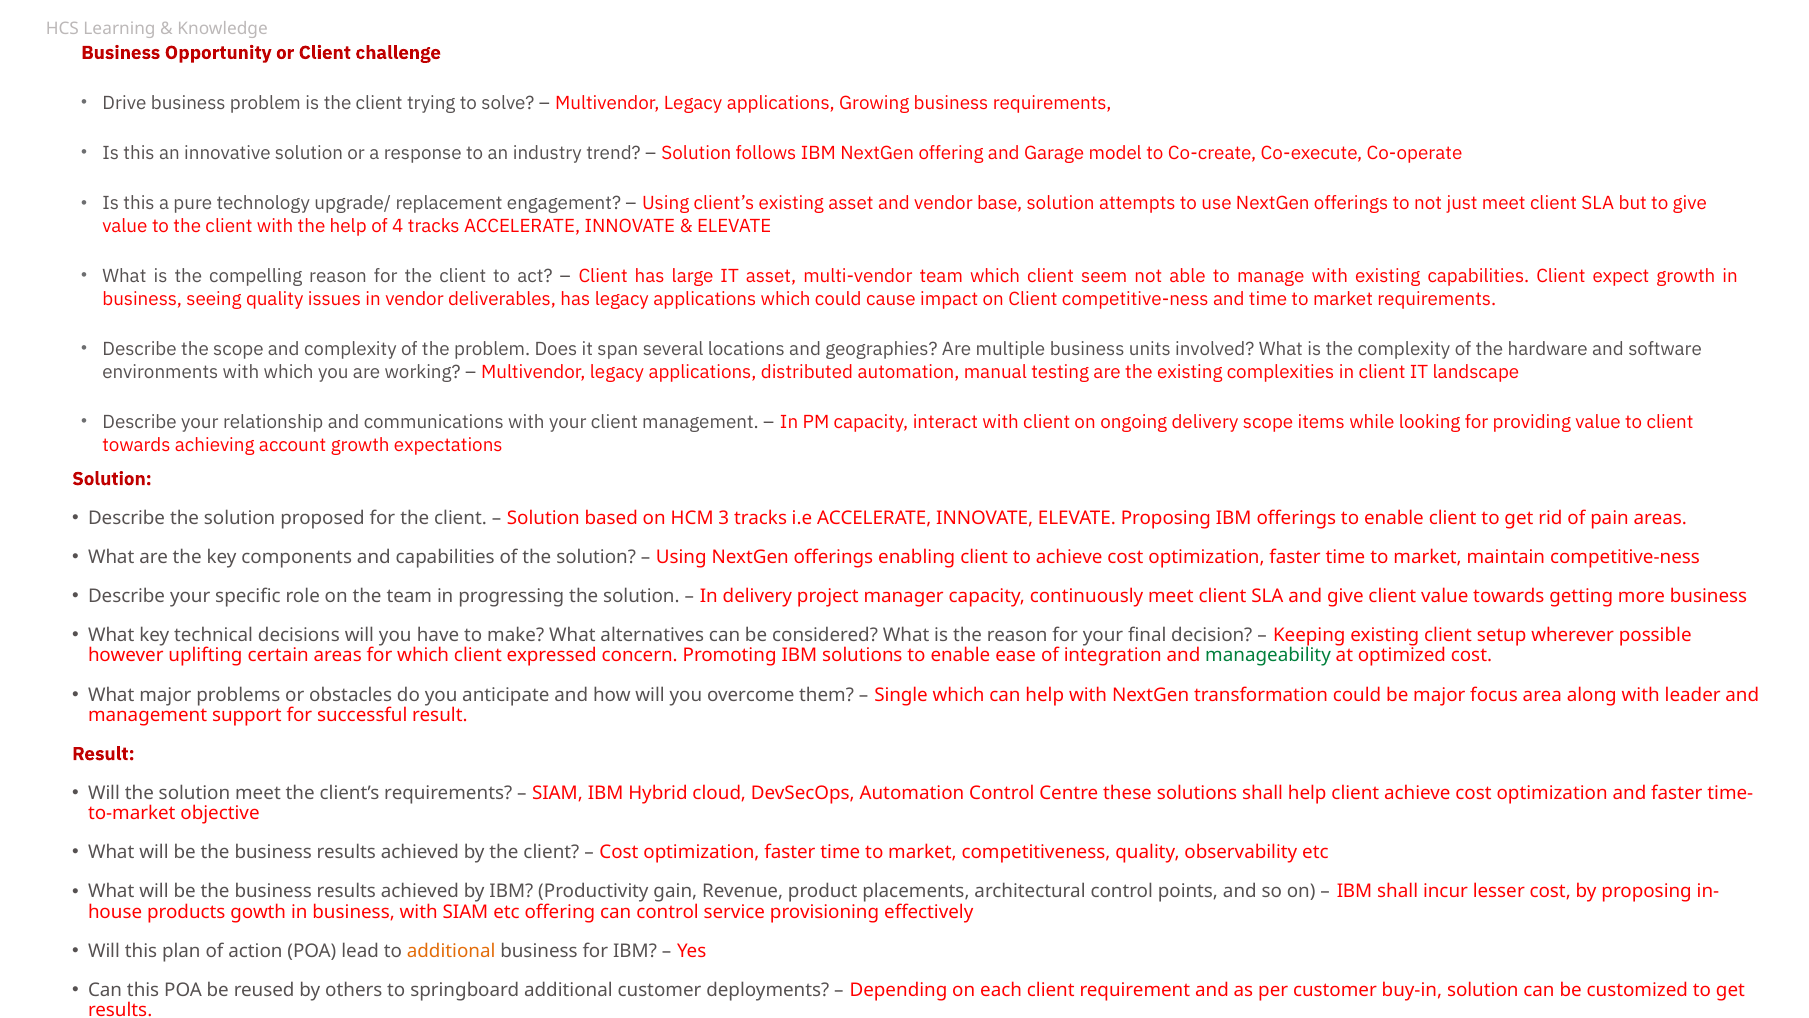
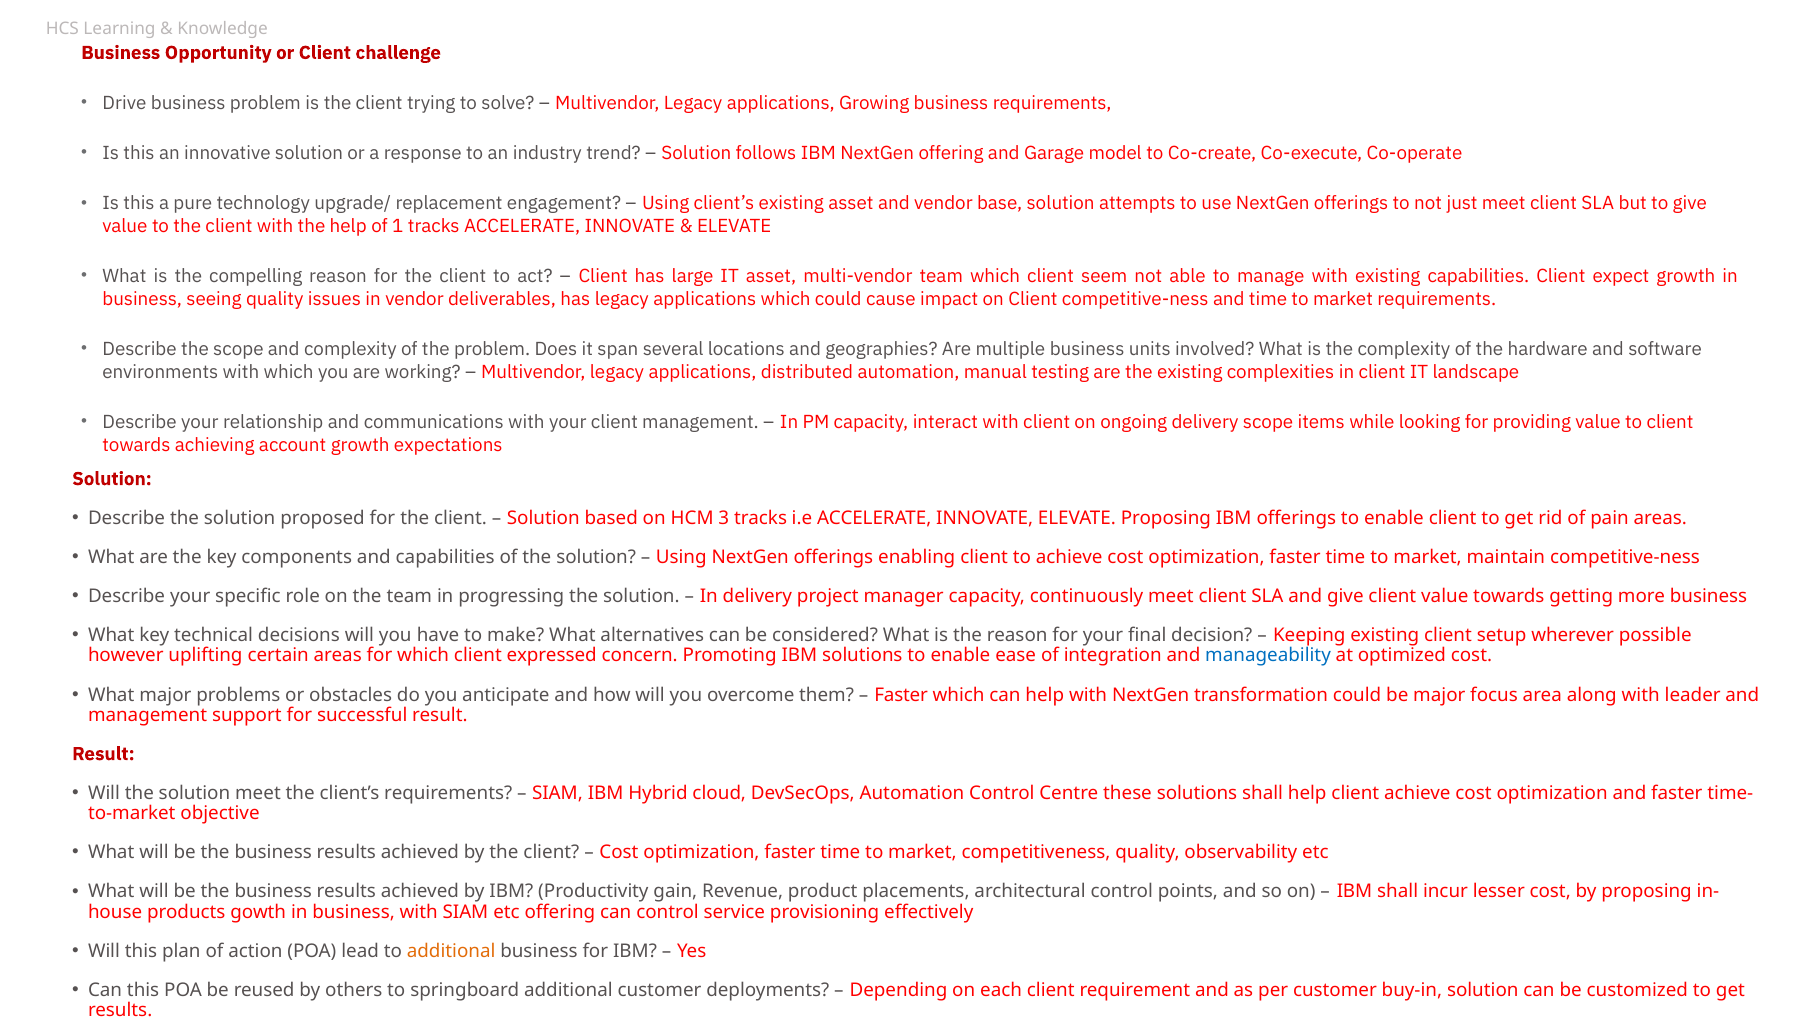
4: 4 -> 1 (398, 226)
manageability colour: green -> blue (1268, 655)
Single: Single -> Faster (901, 695)
